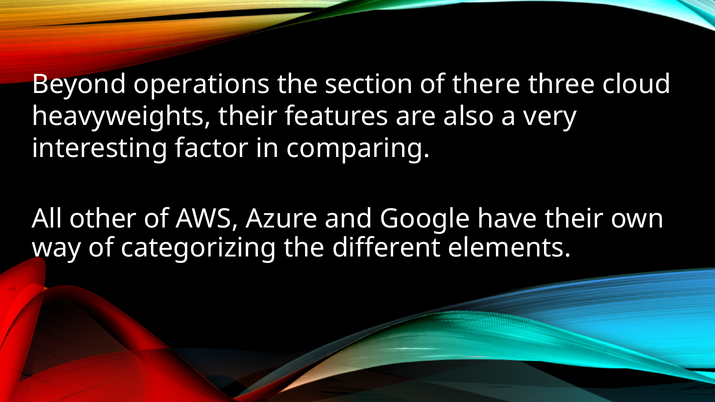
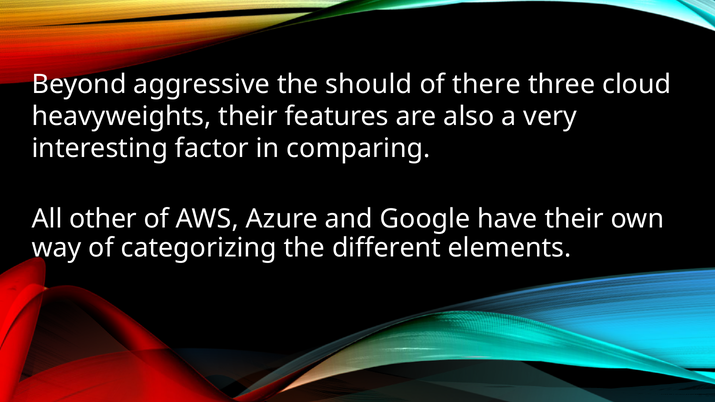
operations: operations -> aggressive (202, 84)
section: section -> should (369, 84)
